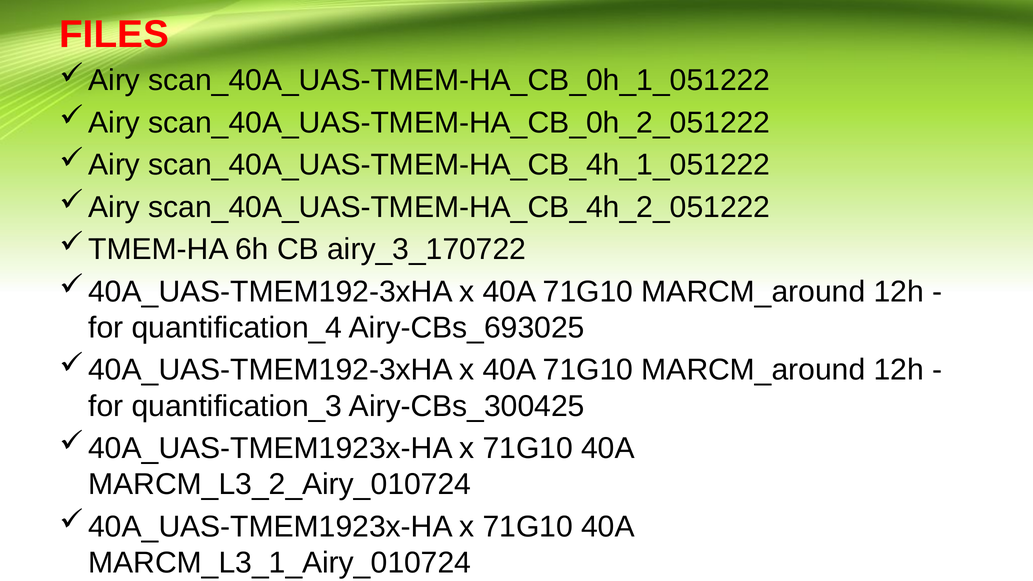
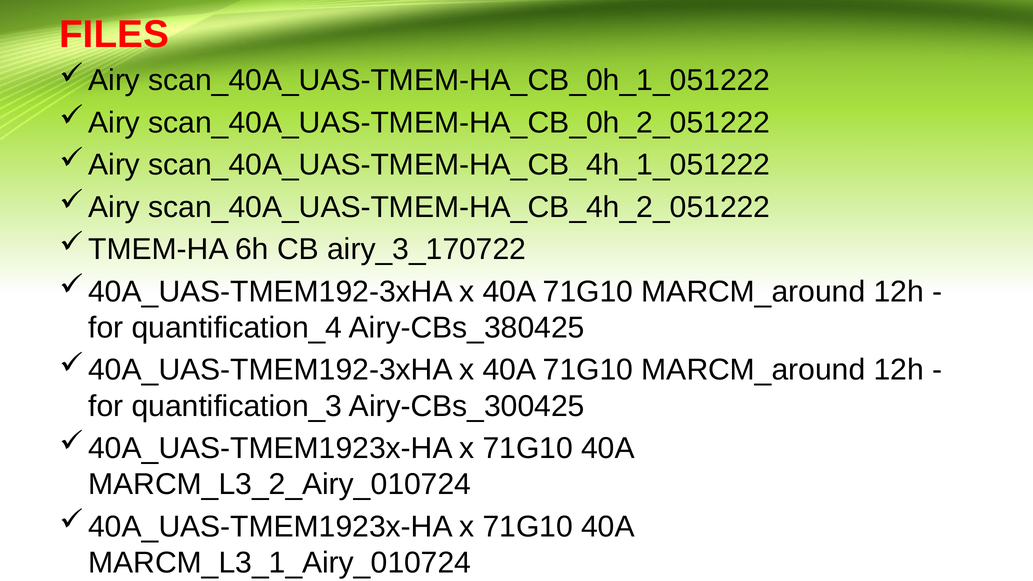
Airy-CBs_693025: Airy-CBs_693025 -> Airy-CBs_380425 (467, 328)
